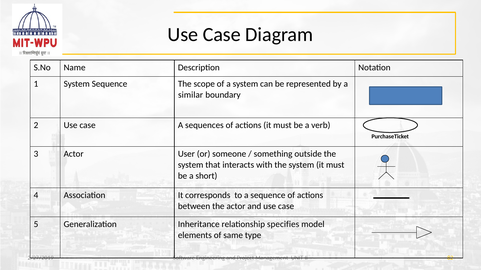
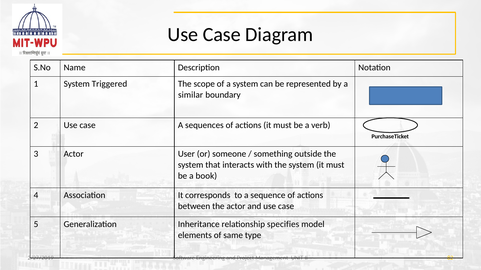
System Sequence: Sequence -> Triggered (109, 84)
short: short -> book (206, 176)
